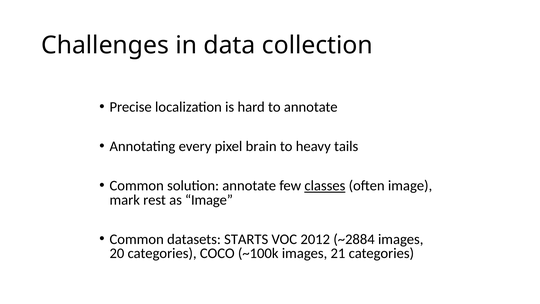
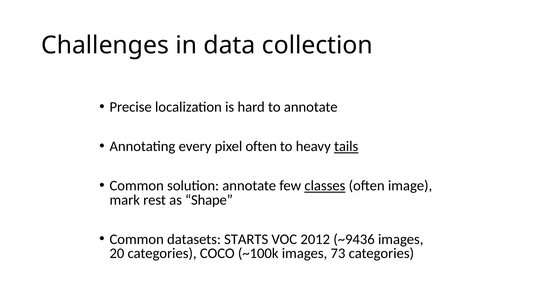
pixel brain: brain -> often (261, 146)
tails underline: none -> present (346, 146)
as Image: Image -> Shape (209, 200)
~2884: ~2884 -> ~9436 (354, 239)
21: 21 -> 73 (338, 253)
